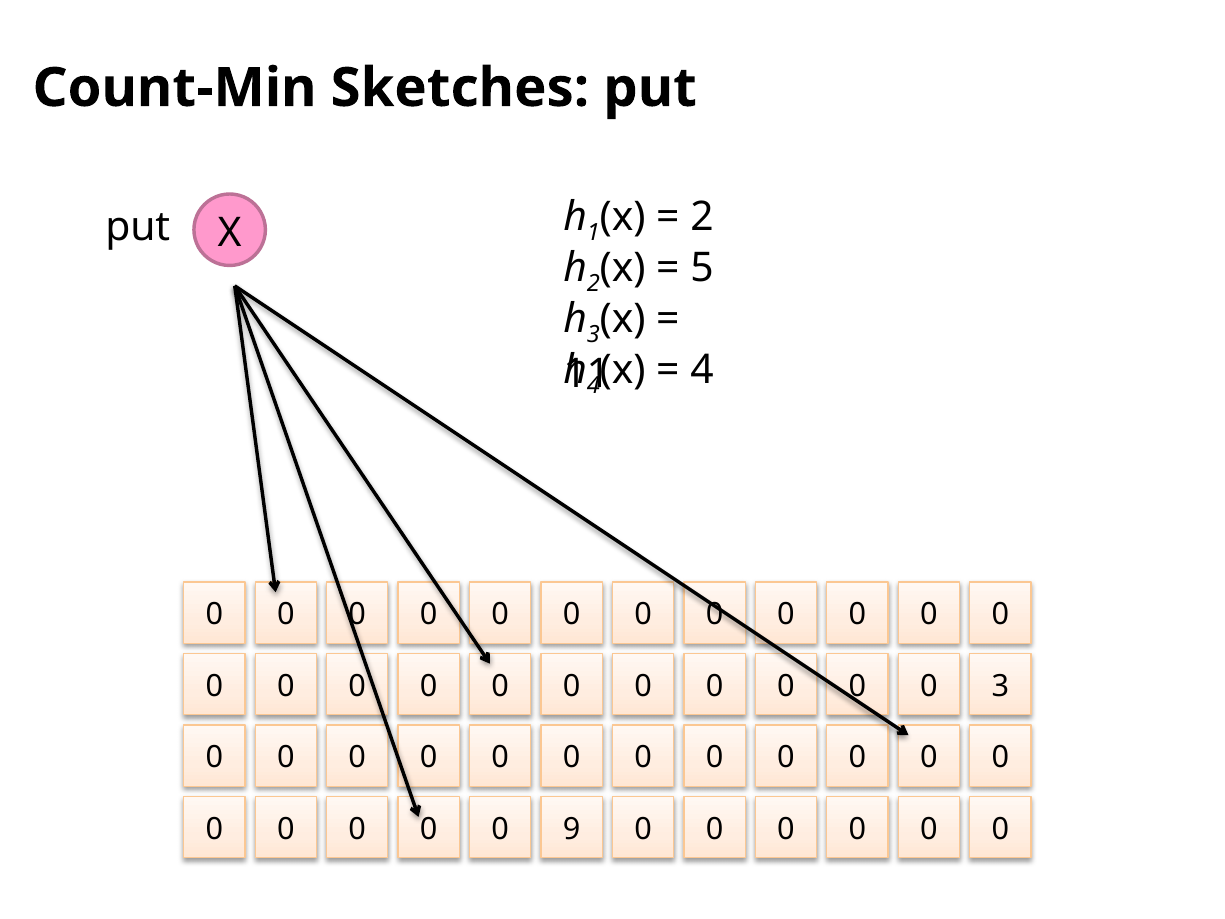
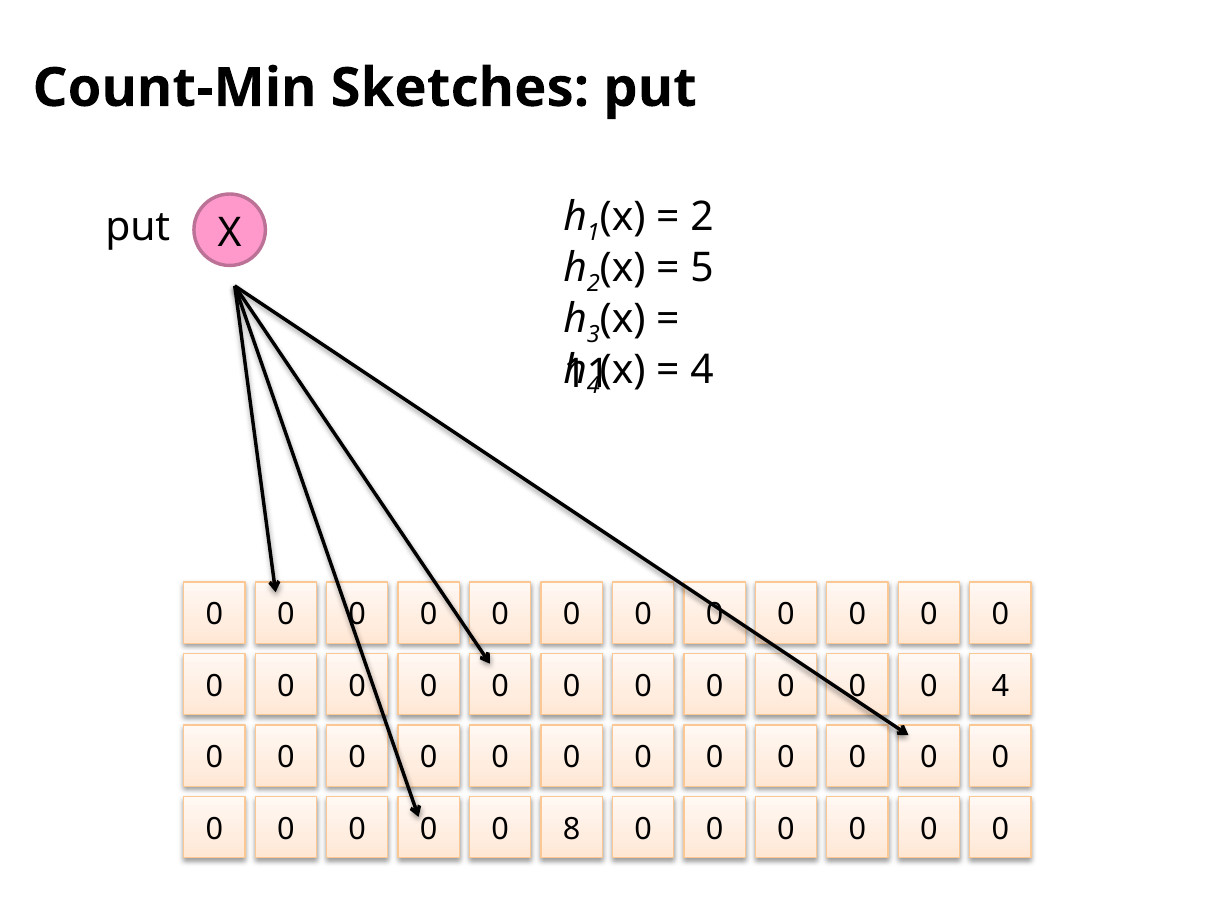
0 3: 3 -> 4 (1000, 686)
9: 9 -> 8 (572, 829)
